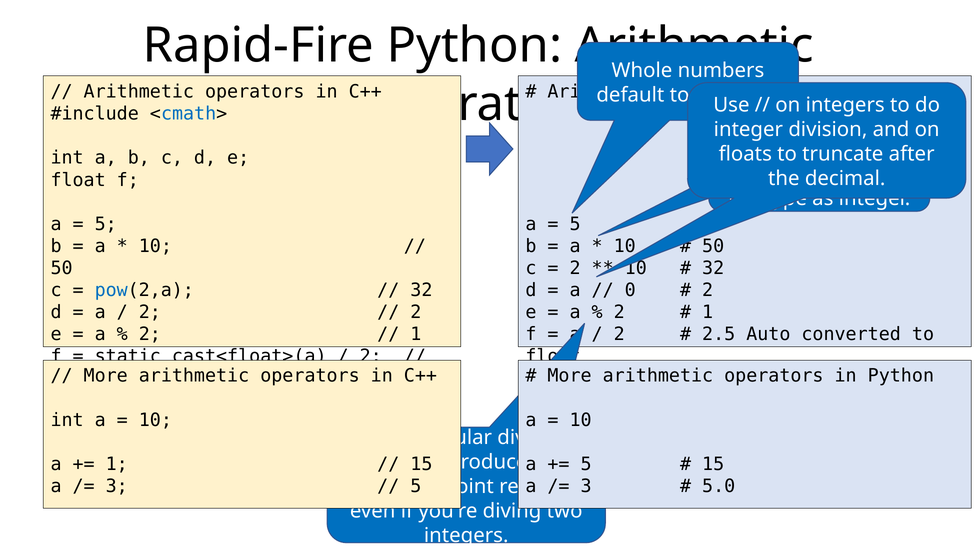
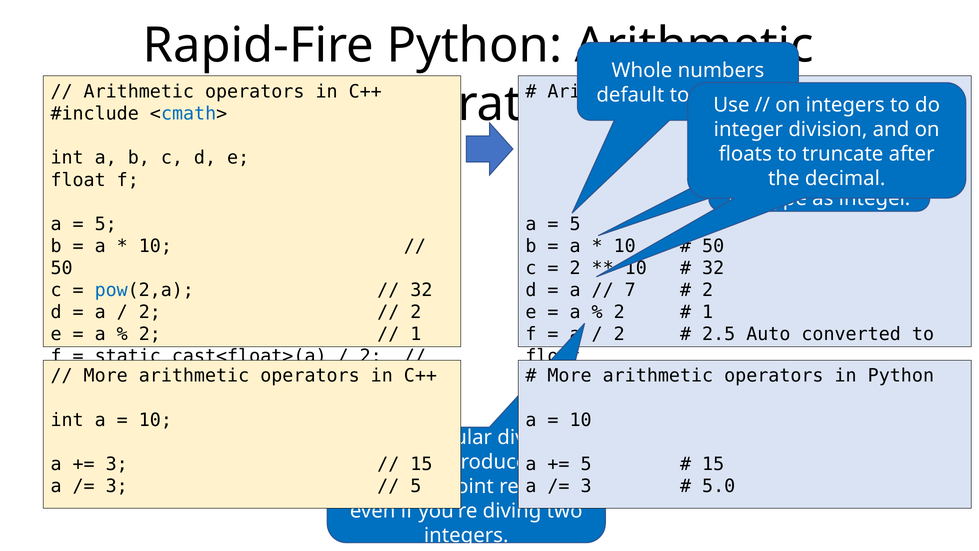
0: 0 -> 7 (630, 290)
1: 1 -> 3 (117, 464)
